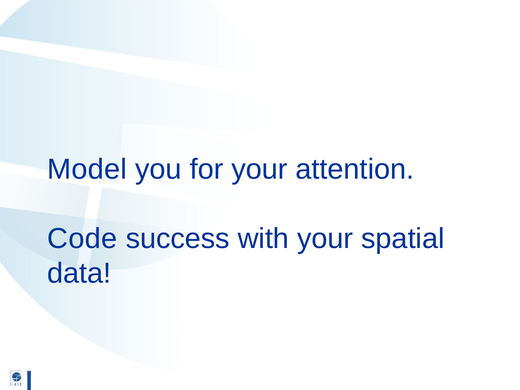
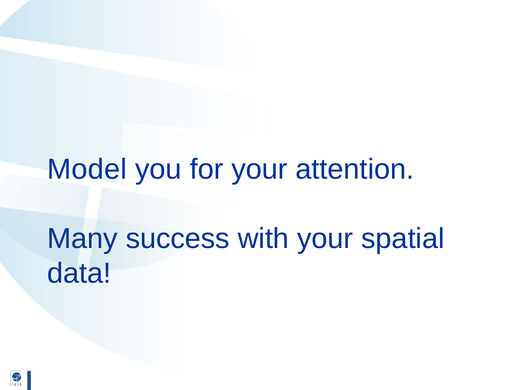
Code: Code -> Many (82, 239)
